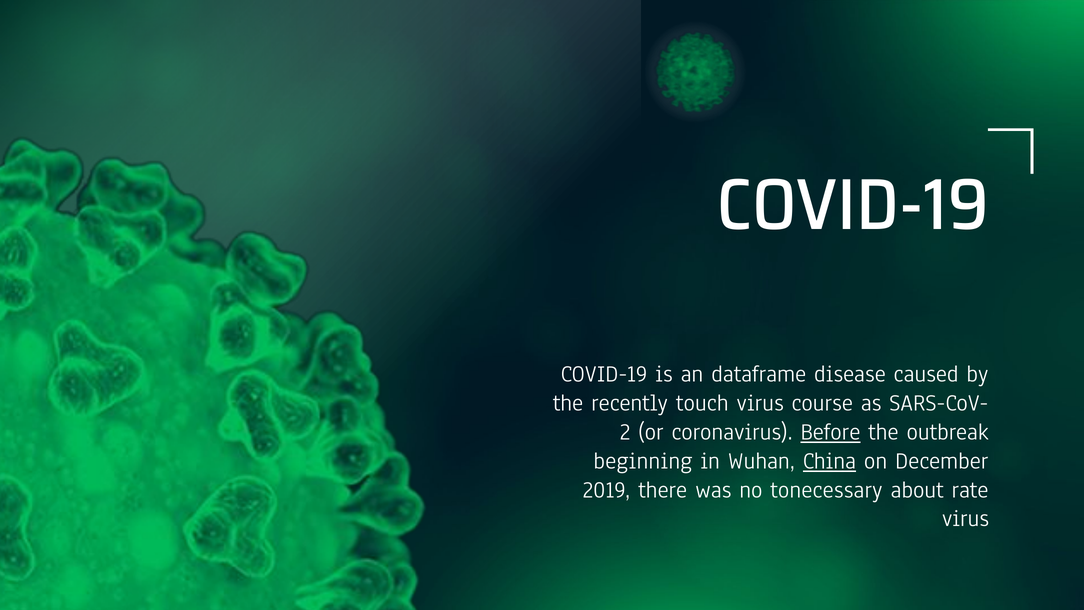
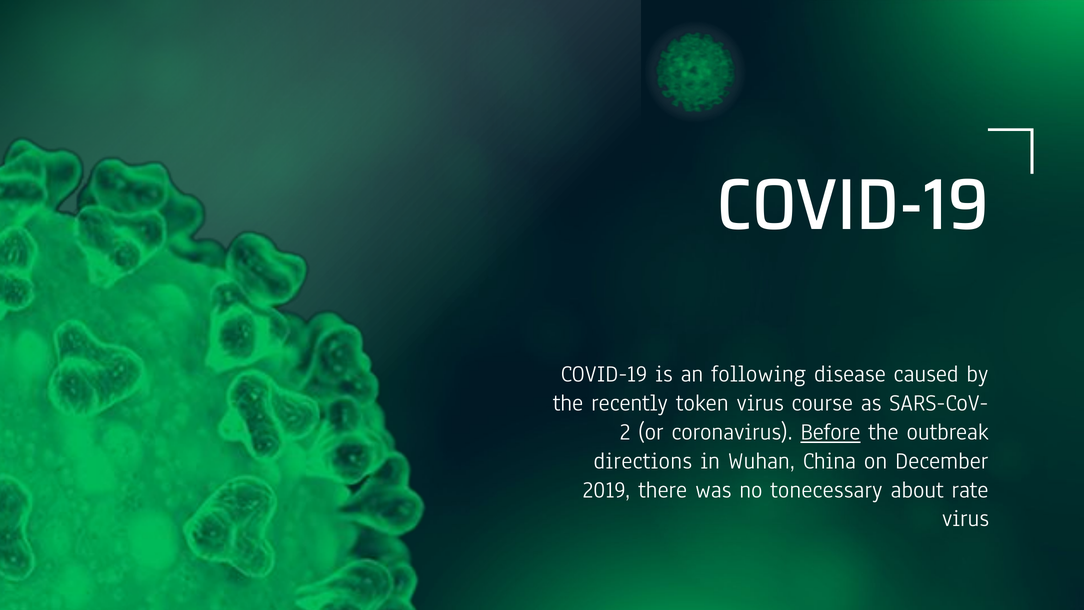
dataframe: dataframe -> following (759, 374)
touch: touch -> token (702, 403)
beginning: beginning -> directions (643, 461)
China underline: present -> none (829, 461)
